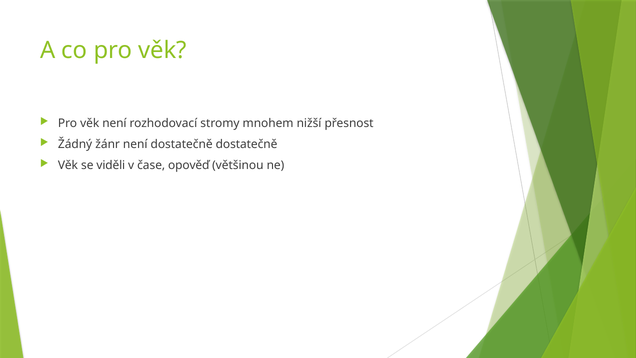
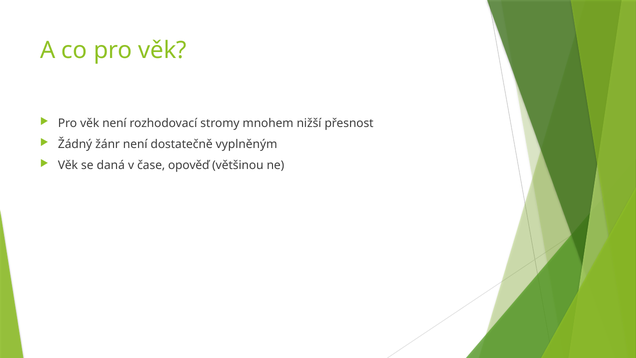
dostatečně dostatečně: dostatečně -> vyplněným (246, 144)
viděli: viděli -> daná (111, 165)
